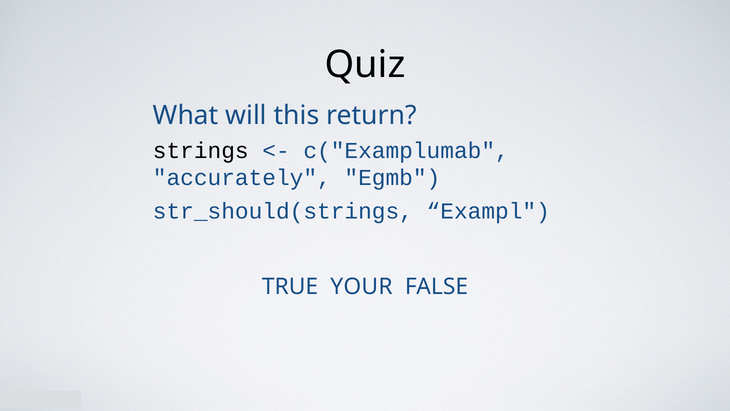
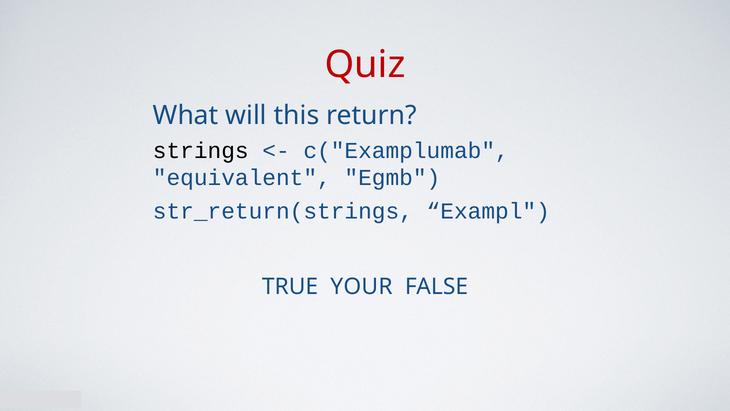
Quiz colour: black -> red (365, 65)
accurately: accurately -> equivalent (242, 178)
str_should(strings: str_should(strings -> str_return(strings (283, 211)
